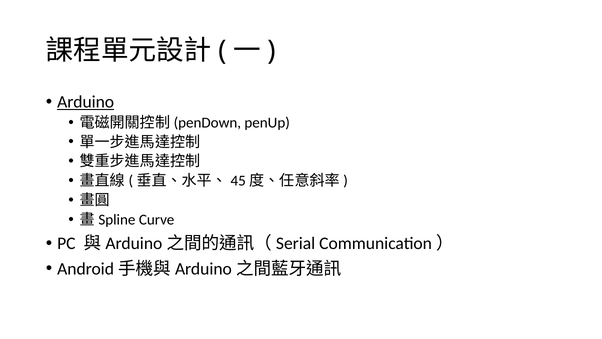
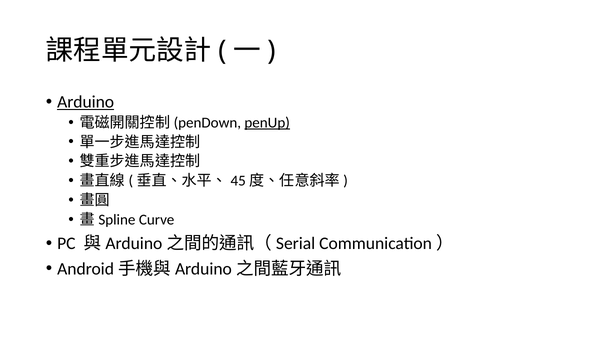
penUp underline: none -> present (267, 123)
